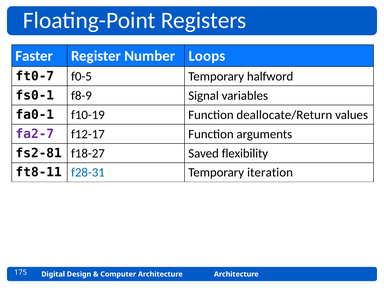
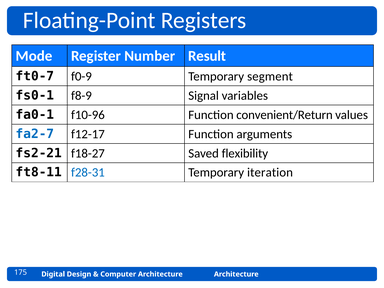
Faster: Faster -> Mode (34, 56)
Loops: Loops -> Result (207, 56)
f0-5: f0-5 -> f0-9 (81, 76)
halfword: halfword -> segment (270, 76)
f10-19: f10-19 -> f10-96 (88, 115)
deallocate/Return: deallocate/Return -> convenient/Return (284, 115)
fa2-7 colour: purple -> blue (35, 134)
fs2-81: fs2-81 -> fs2-21 (39, 153)
